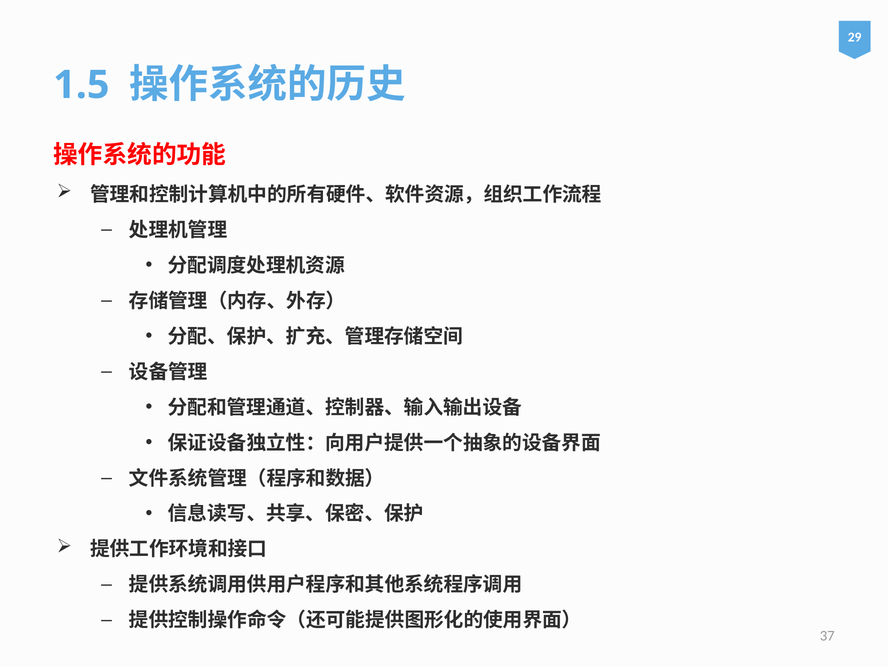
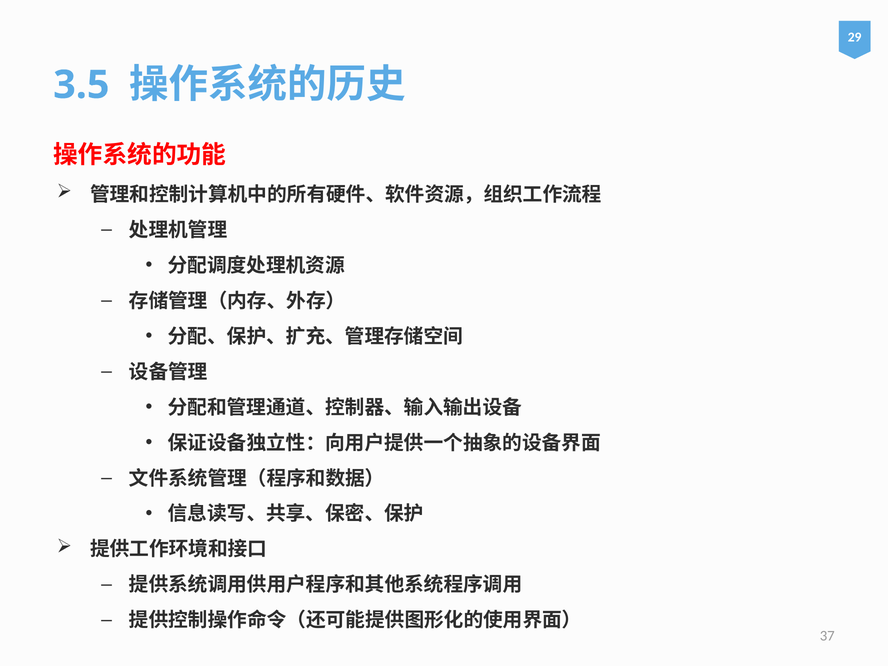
1.5: 1.5 -> 3.5 (81, 85)
